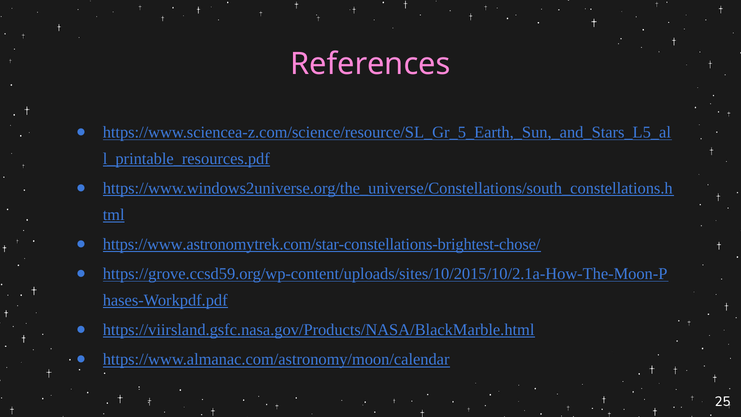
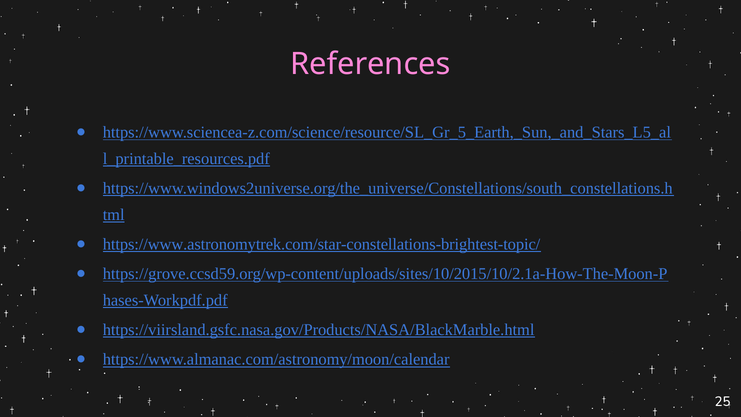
https://www.astronomytrek.com/star-constellations-brightest-chose/: https://www.astronomytrek.com/star-constellations-brightest-chose/ -> https://www.astronomytrek.com/star-constellations-brightest-topic/ (322, 244)
